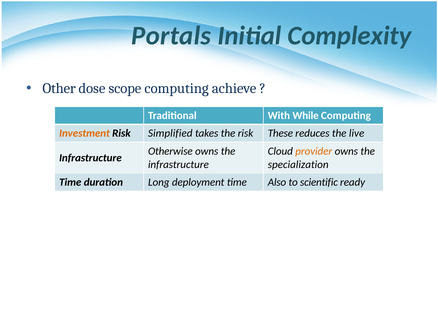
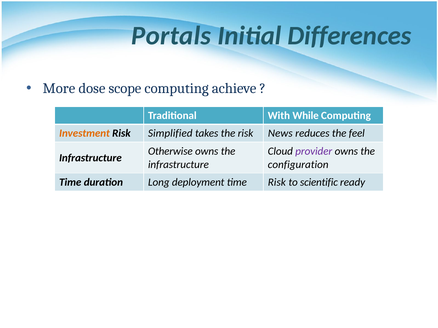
Complexity: Complexity -> Differences (350, 36)
Other: Other -> More (59, 89)
These: These -> News (280, 134)
live: live -> feel (357, 134)
provider colour: orange -> purple (314, 151)
specialization: specialization -> configuration (298, 165)
time Also: Also -> Risk (277, 182)
